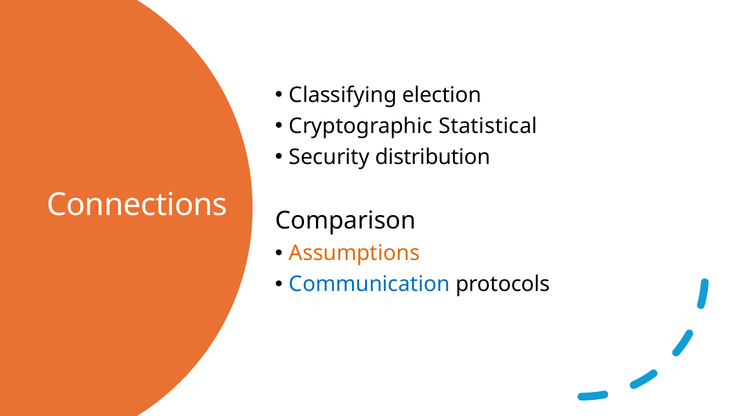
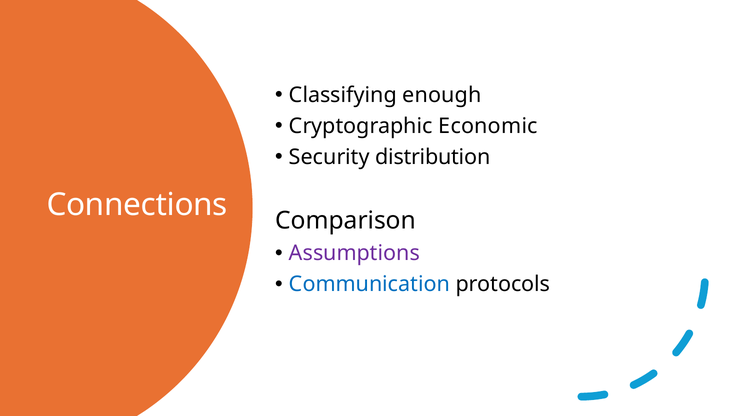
election: election -> enough (442, 95)
Statistical: Statistical -> Economic (488, 126)
Assumptions colour: orange -> purple (354, 253)
